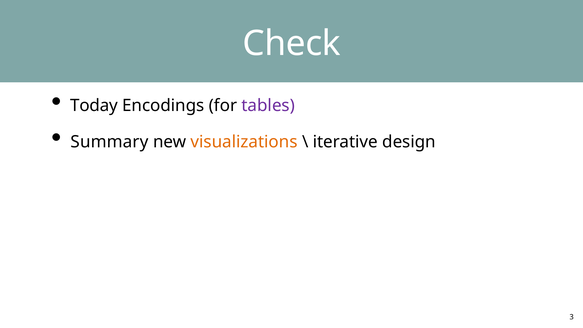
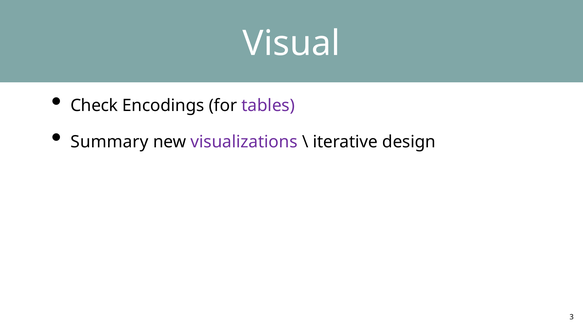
Check: Check -> Visual (291, 44)
Today: Today -> Check (94, 106)
visualizations colour: orange -> purple (244, 142)
